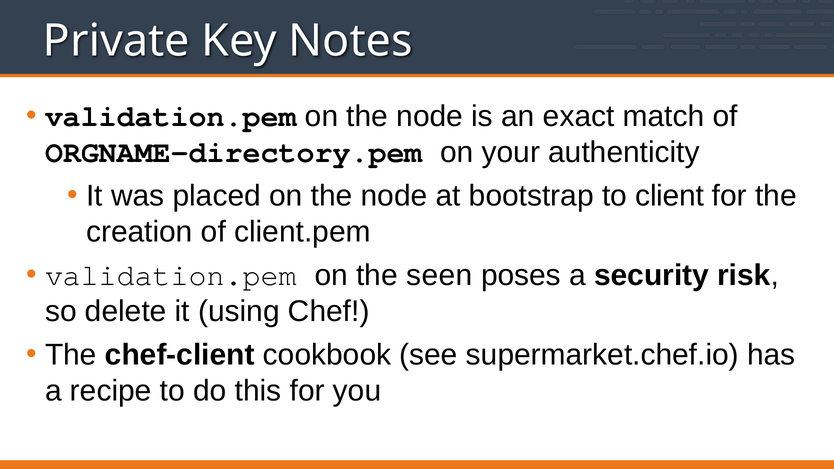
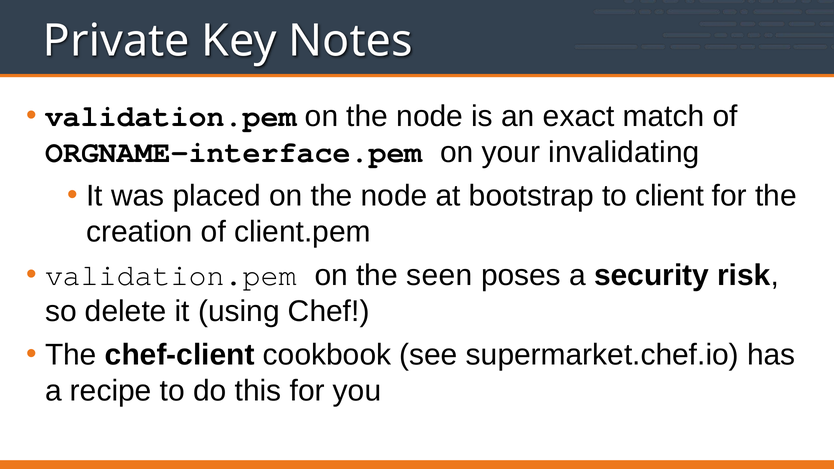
ORGNAME-directory.pem: ORGNAME-directory.pem -> ORGNAME-interface.pem (234, 152)
authenticity: authenticity -> invalidating (624, 152)
